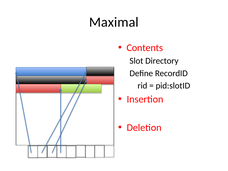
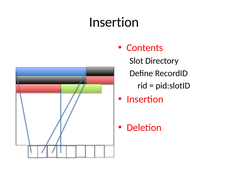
Maximal: Maximal -> Insertion (114, 22)
